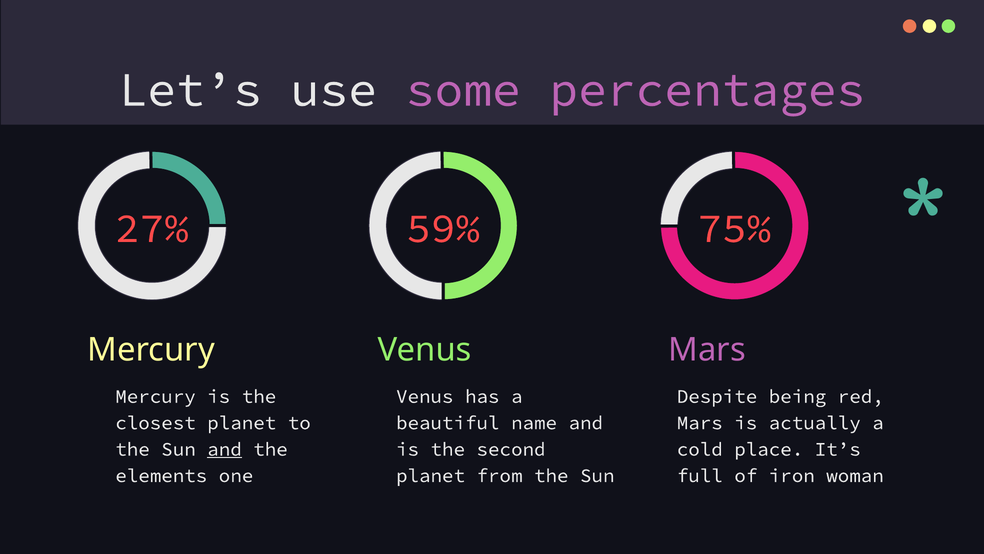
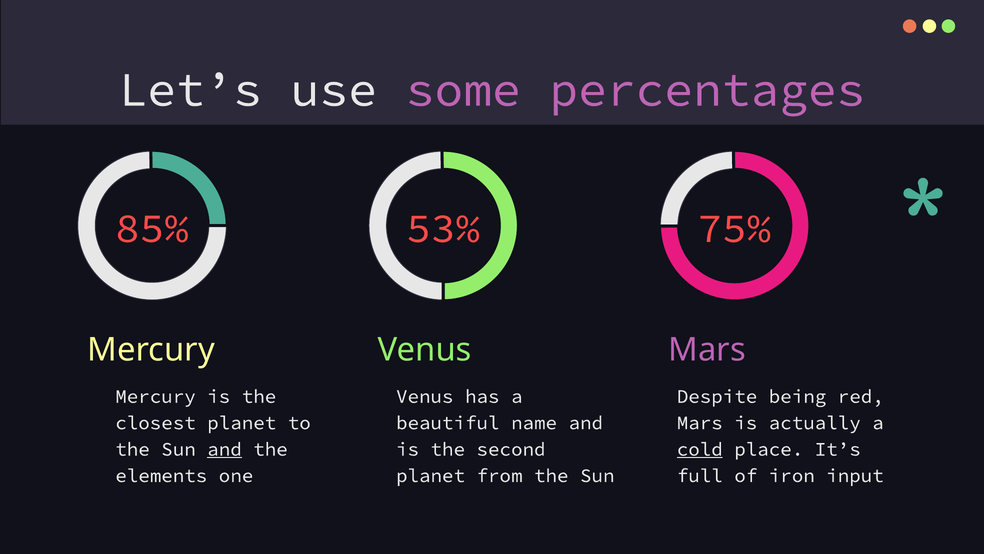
27%: 27% -> 85% (152, 228)
59%: 59% -> 53% (443, 228)
cold underline: none -> present (700, 449)
woman: woman -> input (855, 475)
